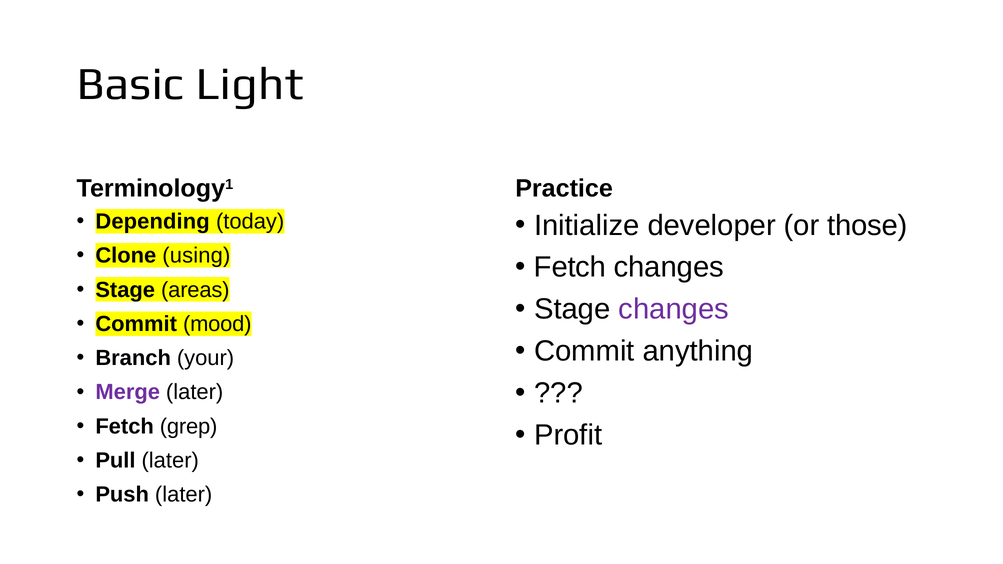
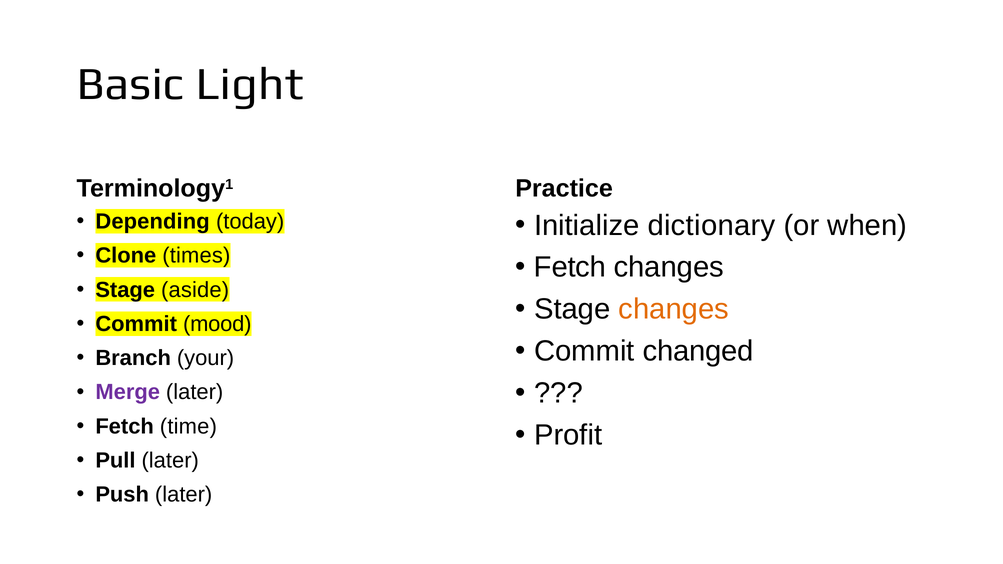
developer: developer -> dictionary (711, 225)
those: those -> when (867, 225)
using: using -> times (196, 256)
areas: areas -> aside (195, 290)
changes colour: purple -> orange (674, 309)
anything: anything -> changed (698, 351)
grep: grep -> time (188, 426)
